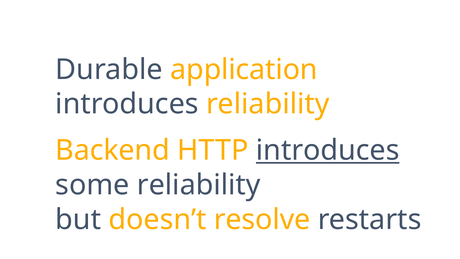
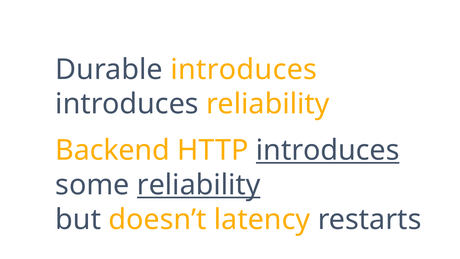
Durable application: application -> introduces (244, 69)
reliability underline: none -> present (199, 185)
resolve: resolve -> latency (262, 219)
